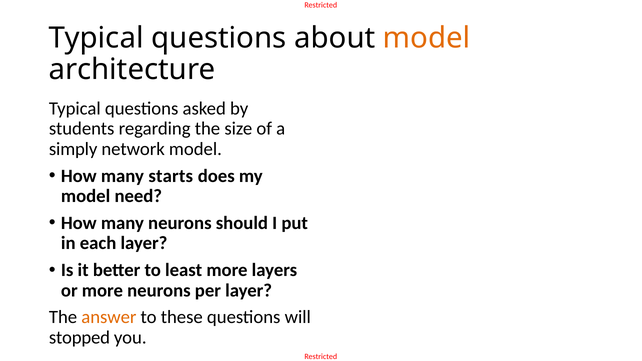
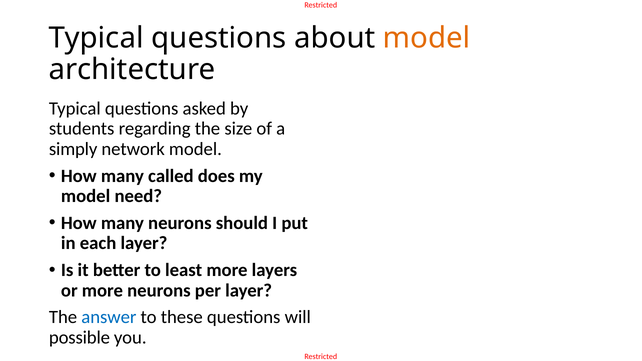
starts: starts -> called (171, 176)
answer colour: orange -> blue (109, 317)
stopped: stopped -> possible (79, 338)
